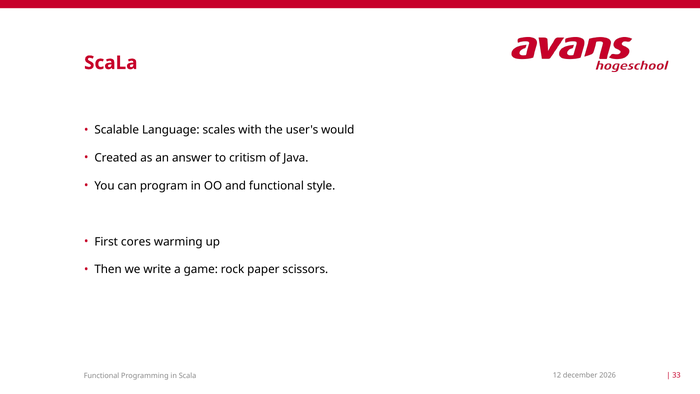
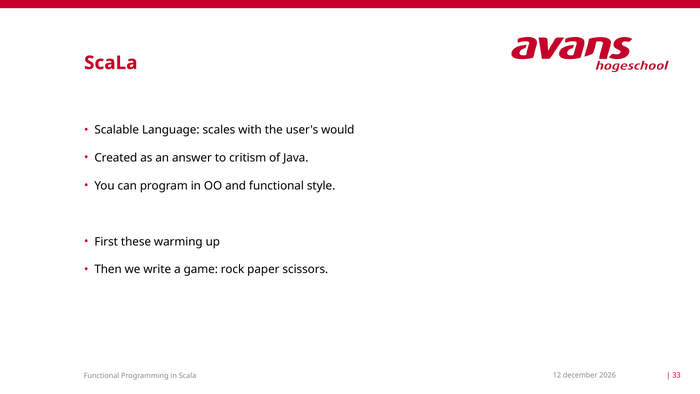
cores: cores -> these (136, 242)
